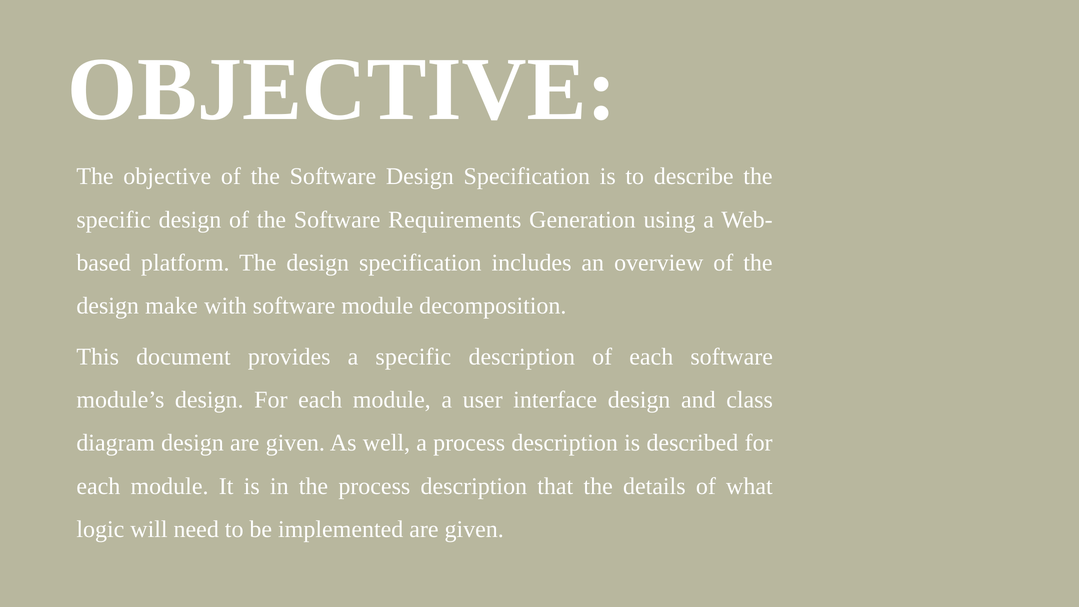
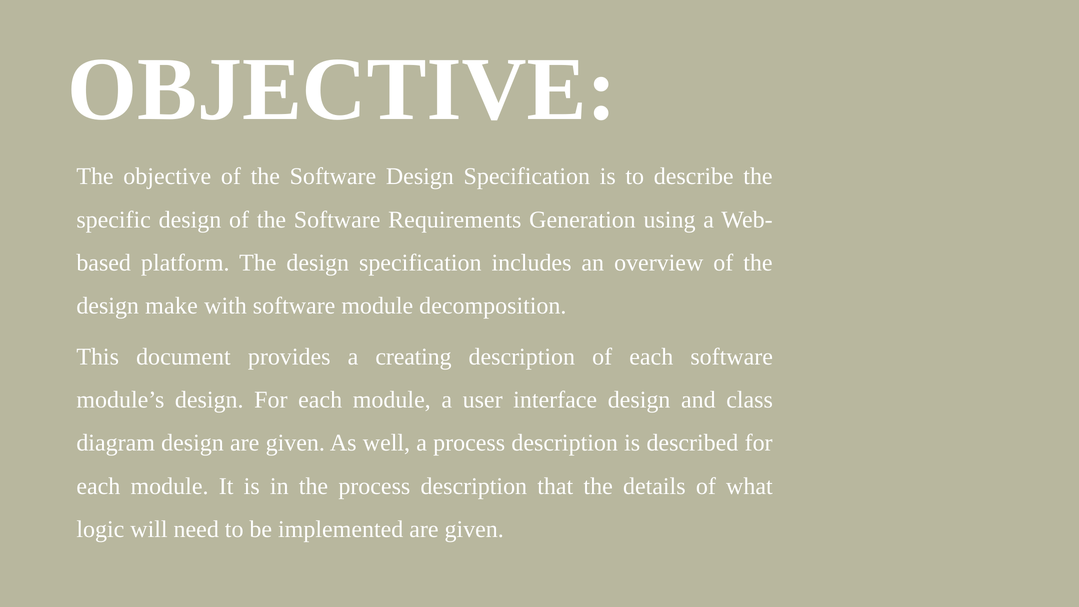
a specific: specific -> creating (414, 357)
